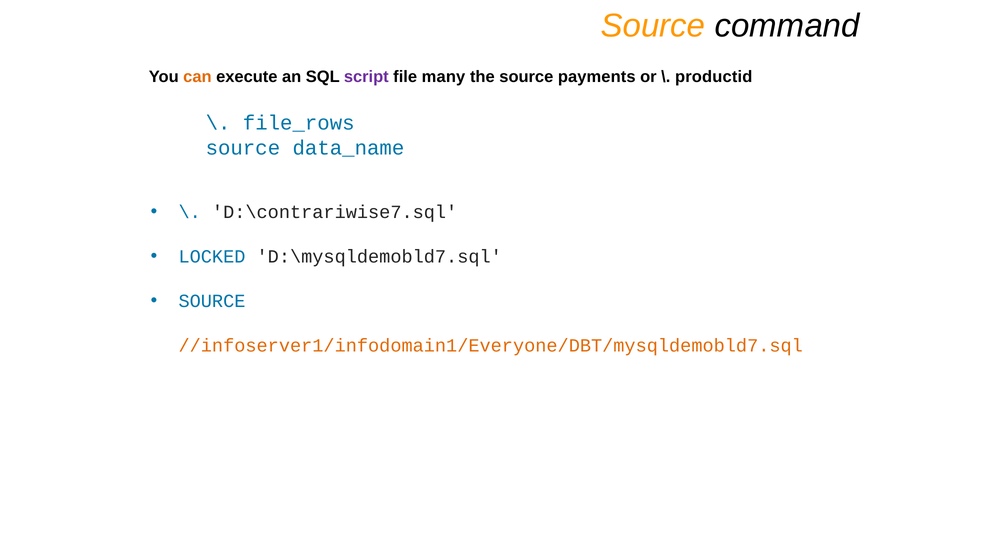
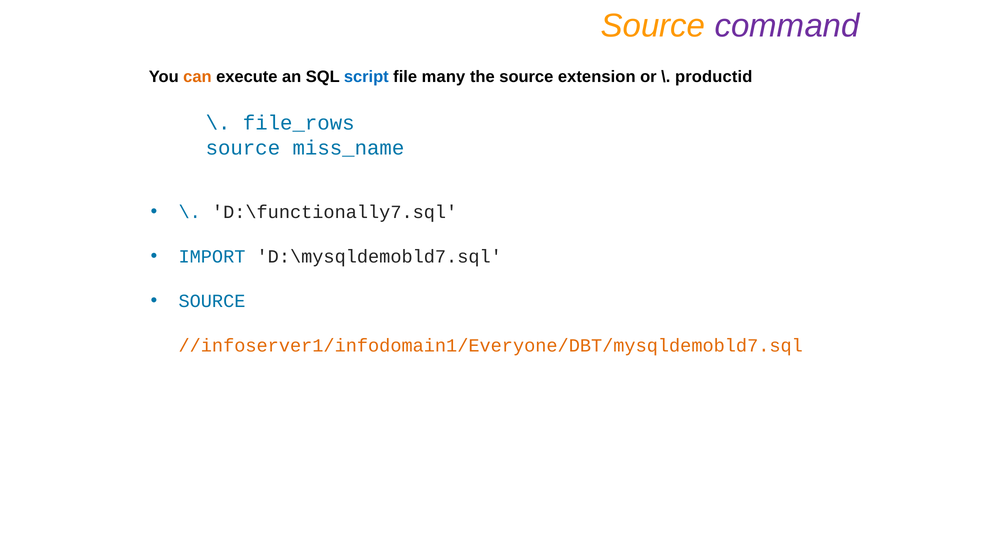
command colour: black -> purple (787, 26)
script colour: purple -> blue (366, 77)
payments: payments -> extension (597, 77)
data_name: data_name -> miss_name (348, 148)
D:\contrariwise7.sql: D:\contrariwise7.sql -> D:\functionally7.sql (335, 212)
LOCKED: LOCKED -> IMPORT (212, 256)
